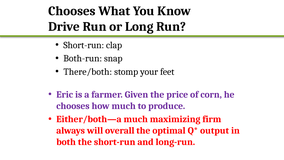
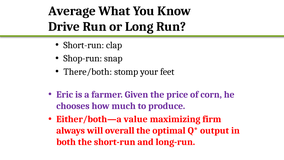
Chooses: Chooses -> Average (72, 11)
Both-run: Both-run -> Shop-run (83, 58)
Either/both—a much: much -> value (136, 119)
